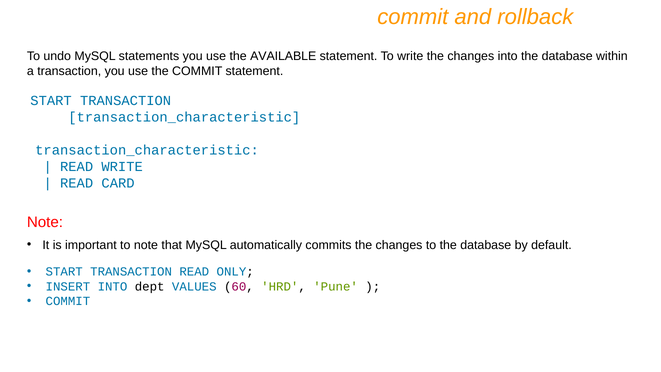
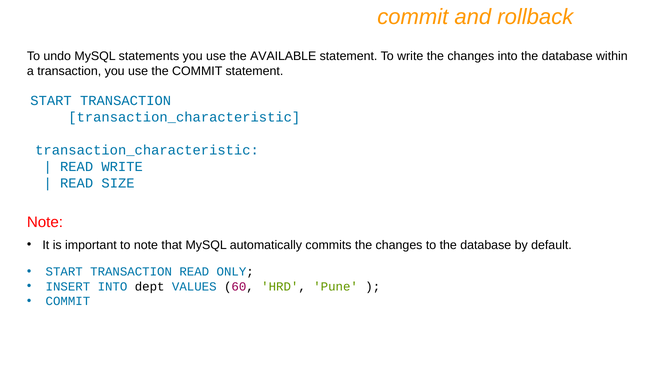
CARD: CARD -> SIZE (118, 183)
